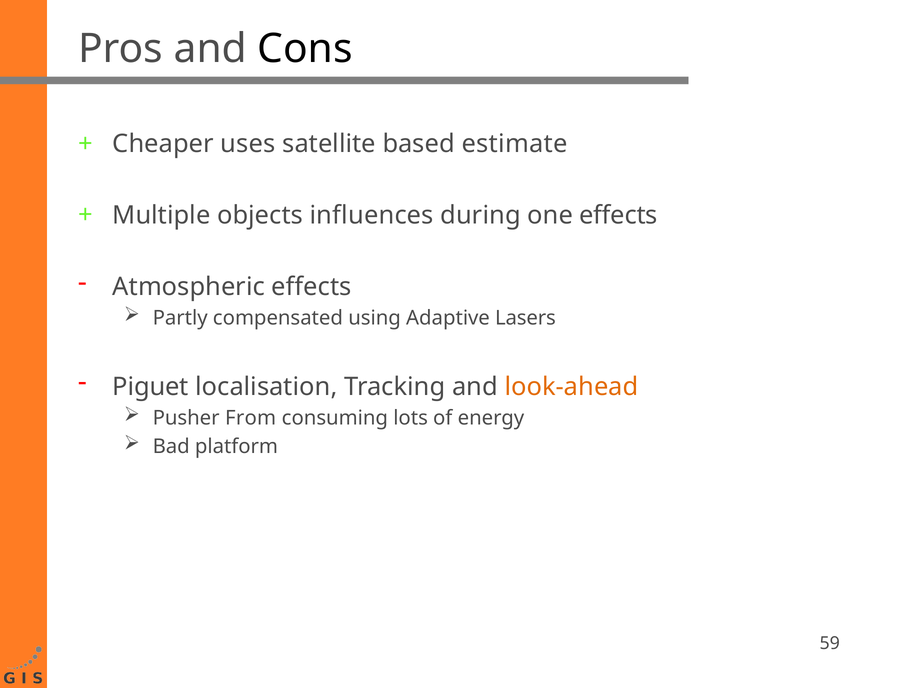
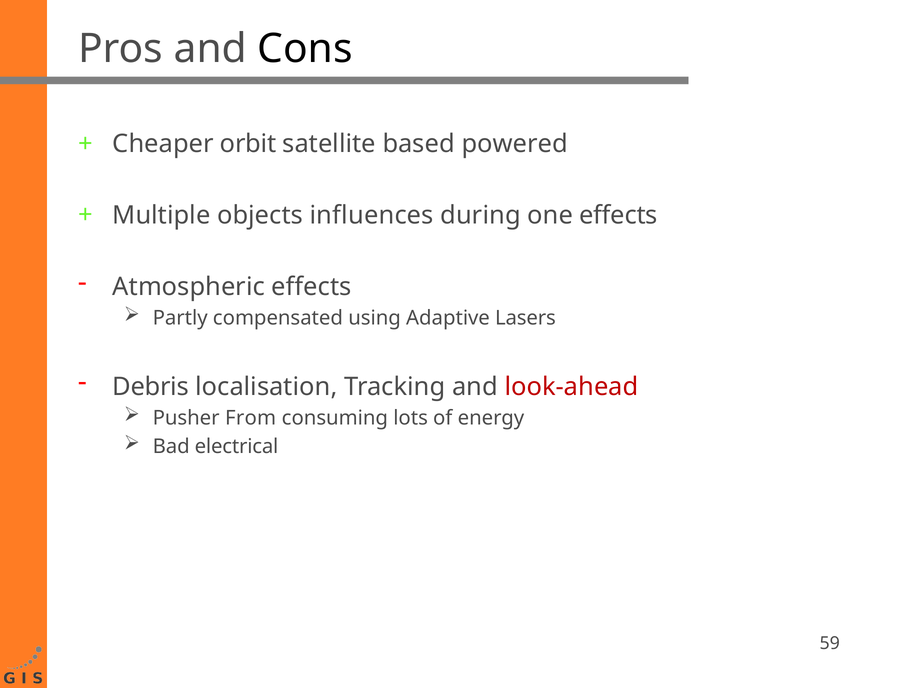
uses: uses -> orbit (248, 144)
estimate: estimate -> powered (515, 144)
Piguet: Piguet -> Debris (151, 387)
look-ahead colour: orange -> red (571, 387)
platform: platform -> electrical (237, 447)
